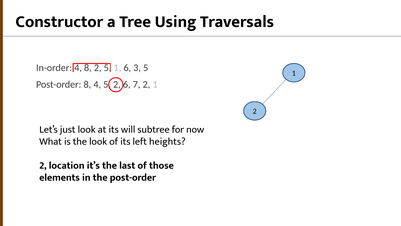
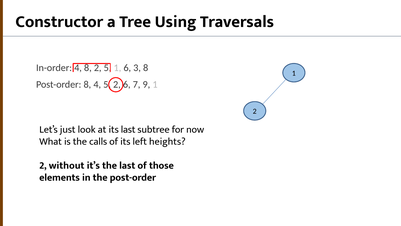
3 5: 5 -> 8 (146, 68)
7 2: 2 -> 9 (146, 84)
its will: will -> last (128, 129)
the look: look -> calls (98, 141)
location: location -> without (67, 165)
